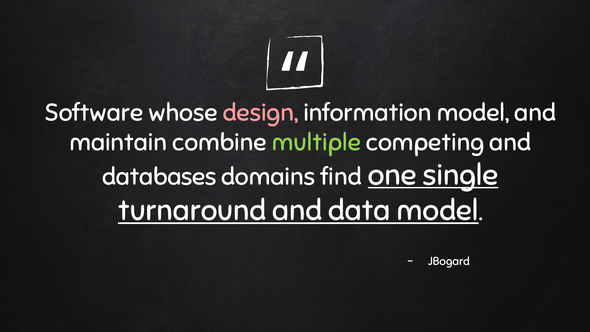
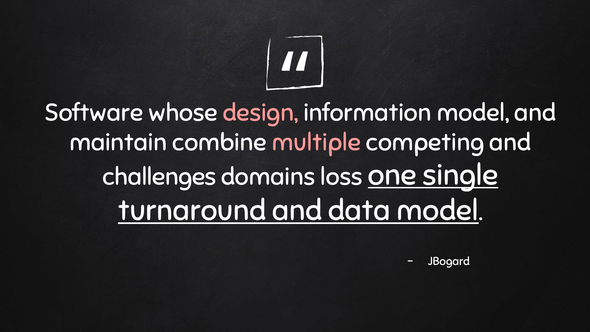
multiple colour: light green -> pink (316, 142)
databases: databases -> challenges (159, 177)
find: find -> loss (341, 177)
